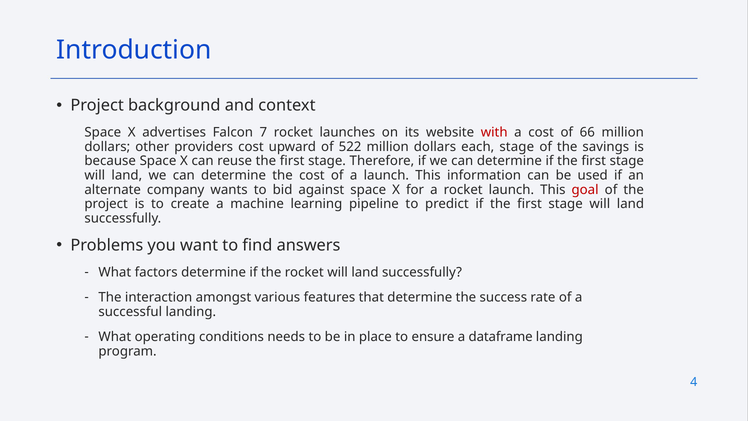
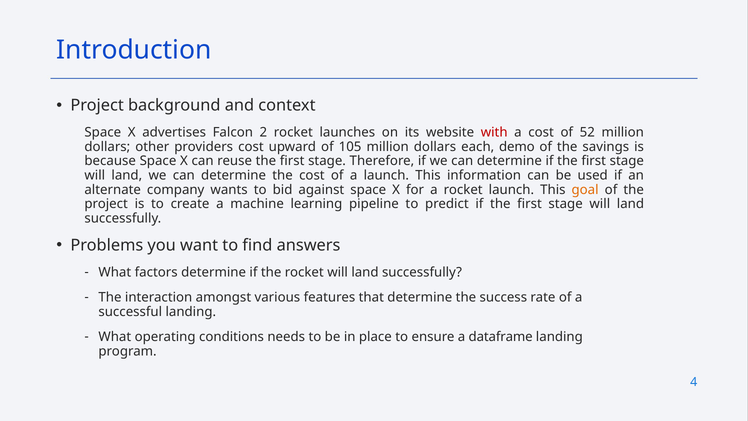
7: 7 -> 2 (263, 132)
66: 66 -> 52 (587, 132)
522: 522 -> 105 (350, 147)
each stage: stage -> demo (517, 147)
goal colour: red -> orange (585, 190)
